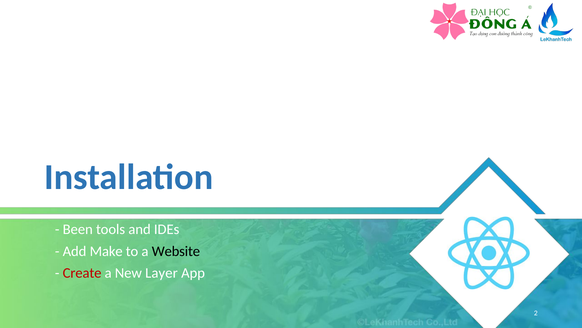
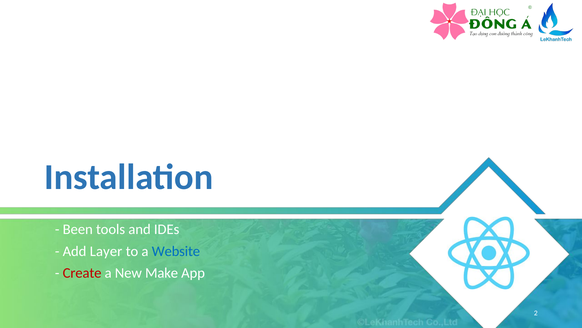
Make: Make -> Layer (106, 251)
Website colour: black -> blue (176, 251)
Layer: Layer -> Make (162, 273)
